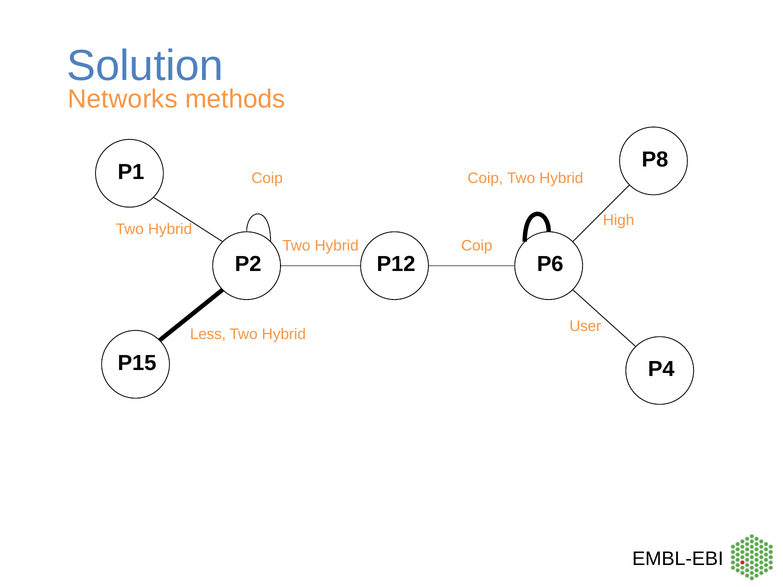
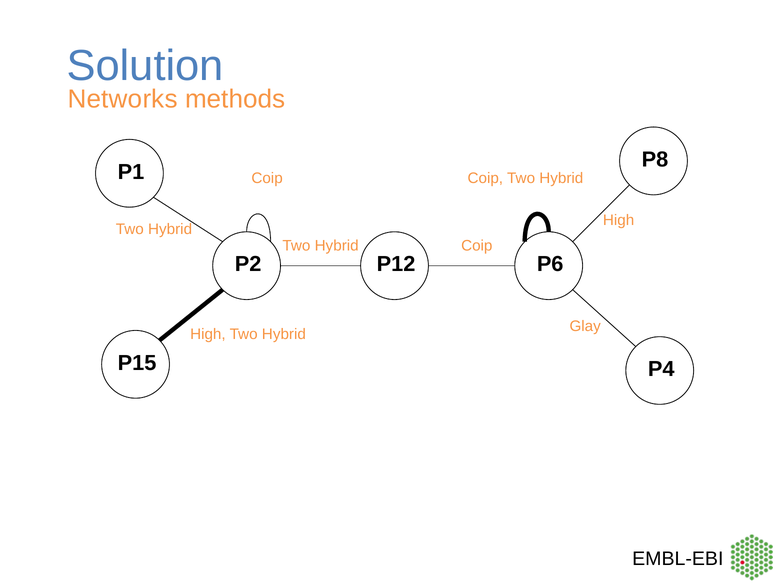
User: User -> Glay (585, 326)
Less: Less -> High (208, 334)
